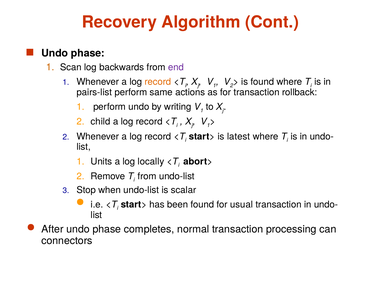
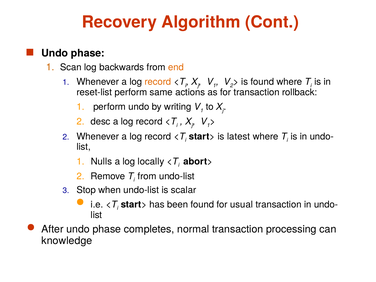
end colour: purple -> orange (176, 67)
pairs-list: pairs-list -> reset-list (94, 92)
child: child -> desc (101, 122)
Units: Units -> Nulls (101, 161)
connectors: connectors -> knowledge (67, 241)
